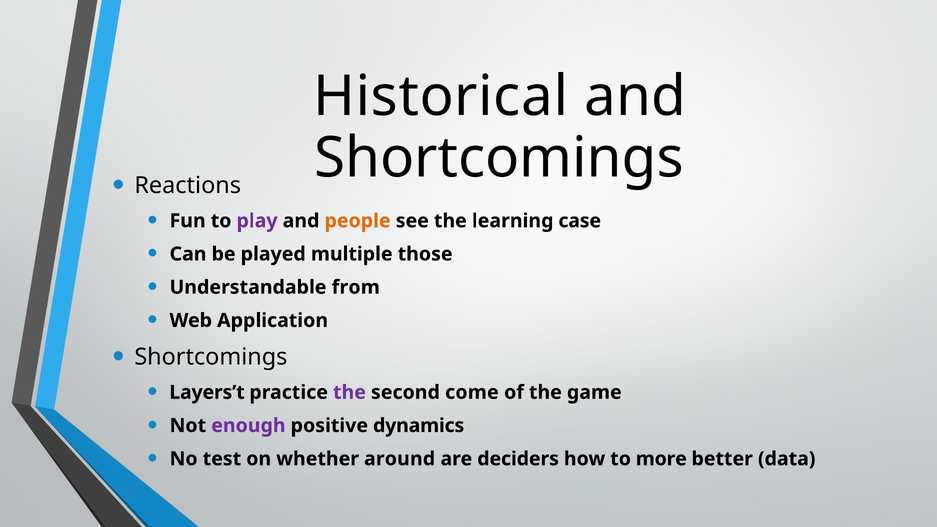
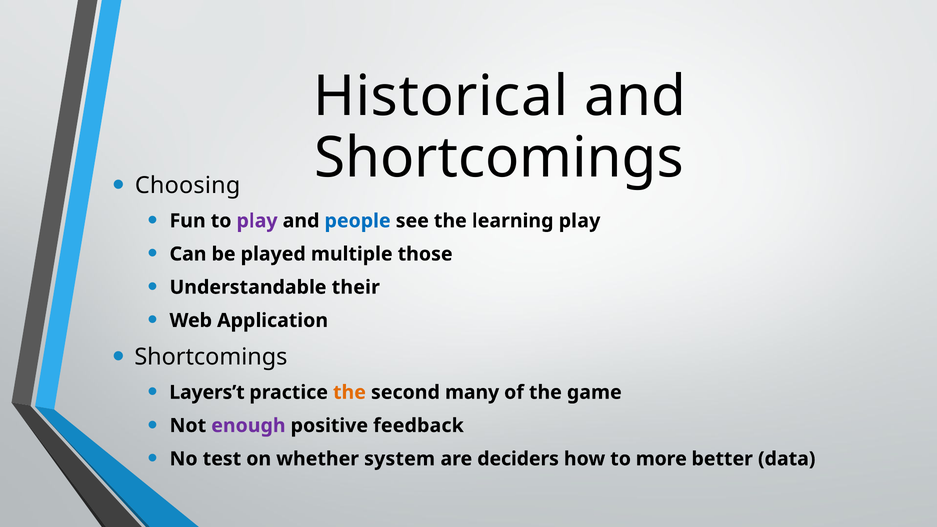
Reactions: Reactions -> Choosing (188, 186)
people colour: orange -> blue (358, 221)
learning case: case -> play (580, 221)
from: from -> their (356, 287)
the colour: purple -> orange (349, 392)
come: come -> many (472, 392)
dynamics: dynamics -> feedback (418, 426)
around: around -> system (400, 459)
